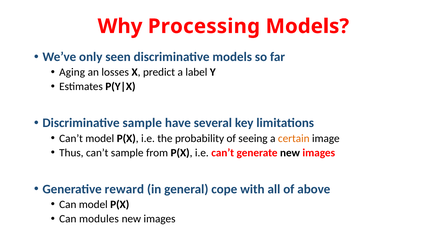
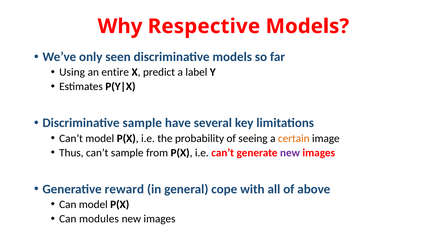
Processing: Processing -> Respective (204, 26)
Aging: Aging -> Using (72, 72)
losses: losses -> entire (115, 72)
new colour: black -> purple (290, 153)
